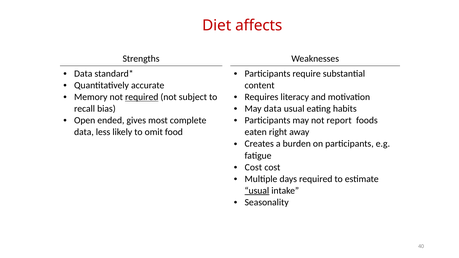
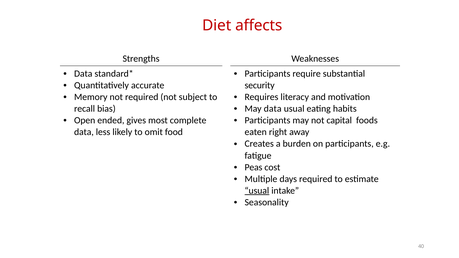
content: content -> security (260, 85)
required underline: present -> none (142, 97)
report: report -> capital (339, 121)
Cost: Cost -> Peas (254, 167)
